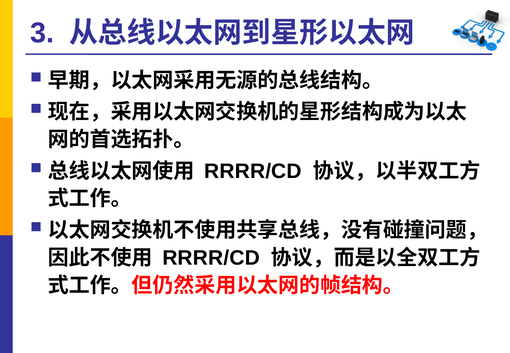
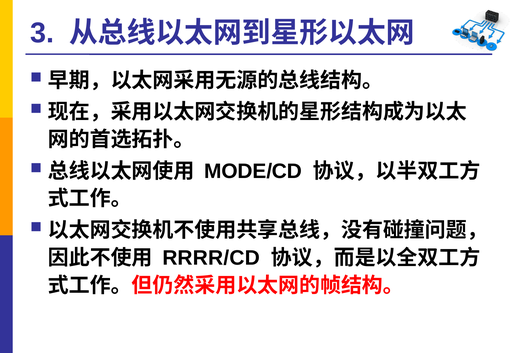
RRRR/CD: RRRR/CD -> MODE/CD (253, 171)
